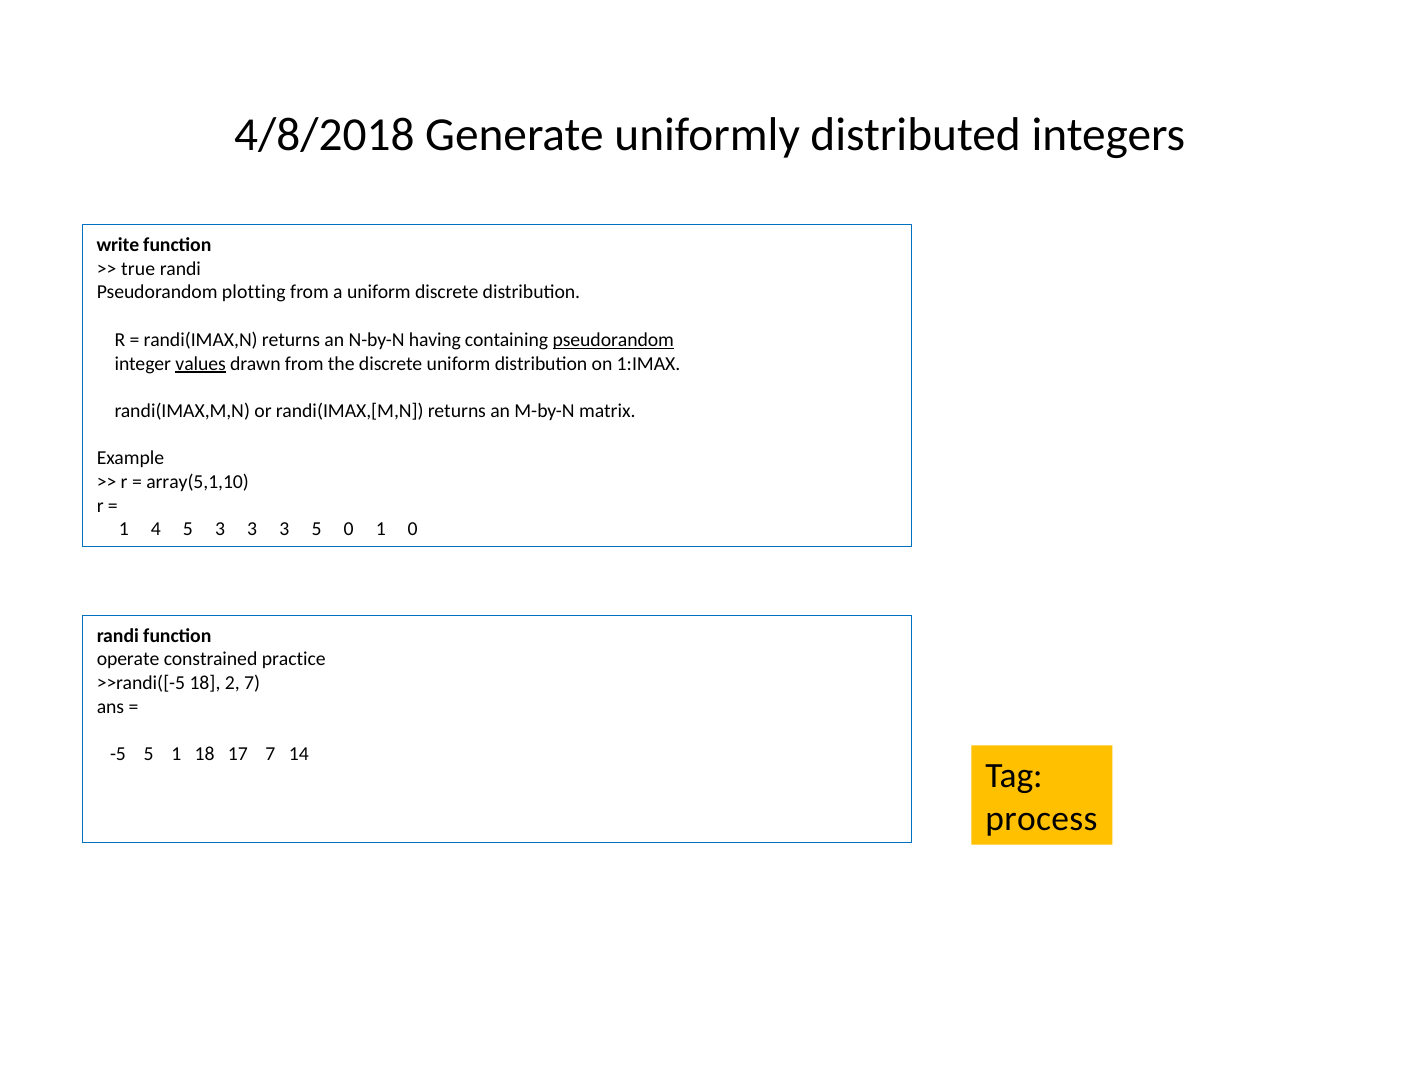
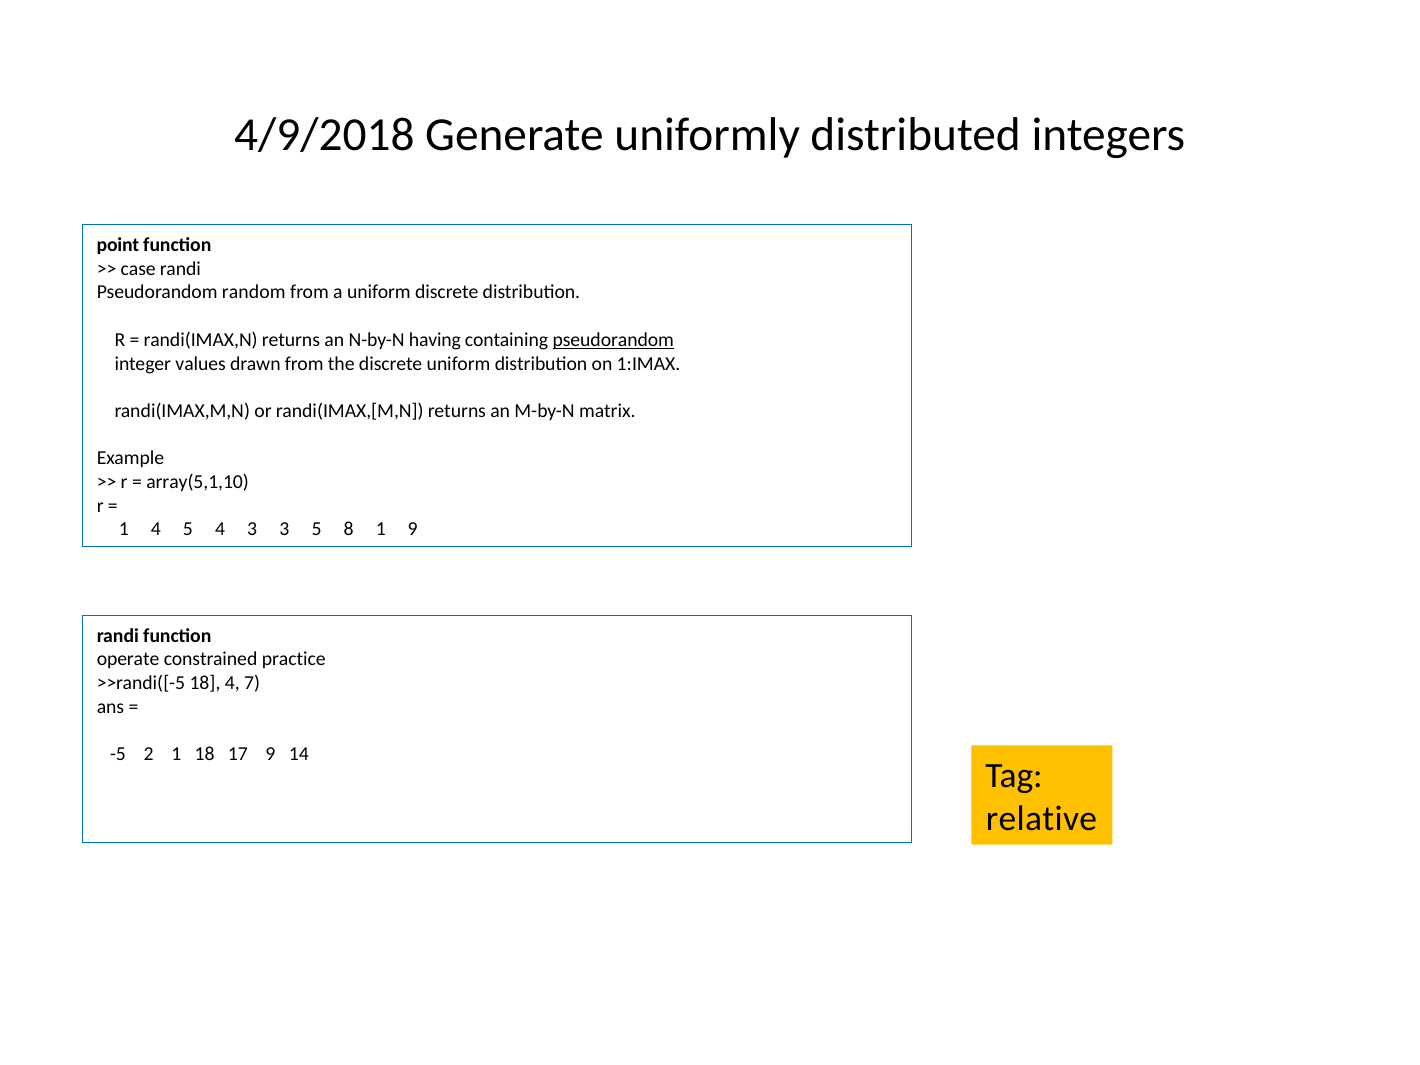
4/8/2018: 4/8/2018 -> 4/9/2018 (324, 135)
write: write -> point (118, 245)
true: true -> case (138, 269)
plotting: plotting -> random (254, 292)
values underline: present -> none (201, 364)
5 3: 3 -> 4 (220, 529)
5 0: 0 -> 8 (349, 529)
1 0: 0 -> 9 (413, 529)
18 2: 2 -> 4 (232, 683)
-5 5: 5 -> 2 (149, 754)
17 7: 7 -> 9 (270, 754)
process: process -> relative (1041, 819)
